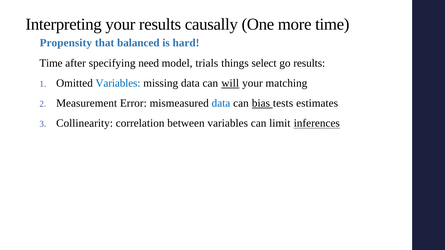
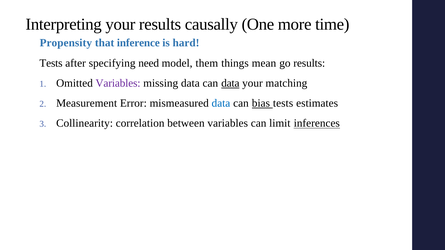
balanced: balanced -> inference (138, 43)
Time: Time -> Tests (51, 63)
trials: trials -> them (207, 63)
select: select -> mean (264, 63)
Variables colour: blue -> purple (118, 83)
can will: will -> data (230, 83)
